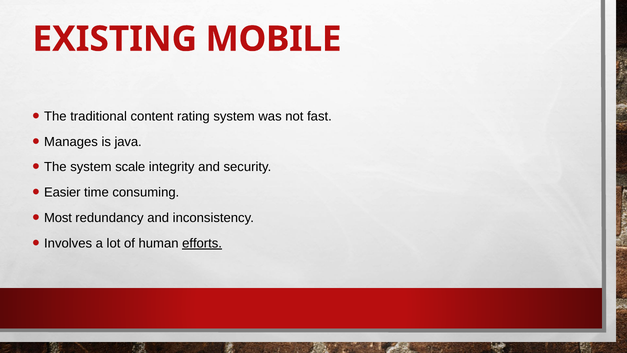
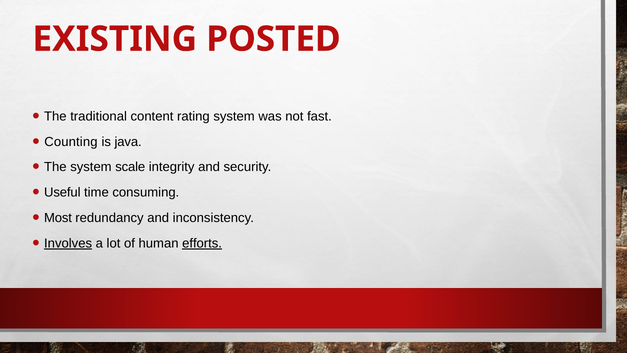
MOBILE: MOBILE -> POSTED (273, 39)
Manages: Manages -> Counting (71, 142)
Easier: Easier -> Useful (62, 192)
Involves underline: none -> present (68, 243)
